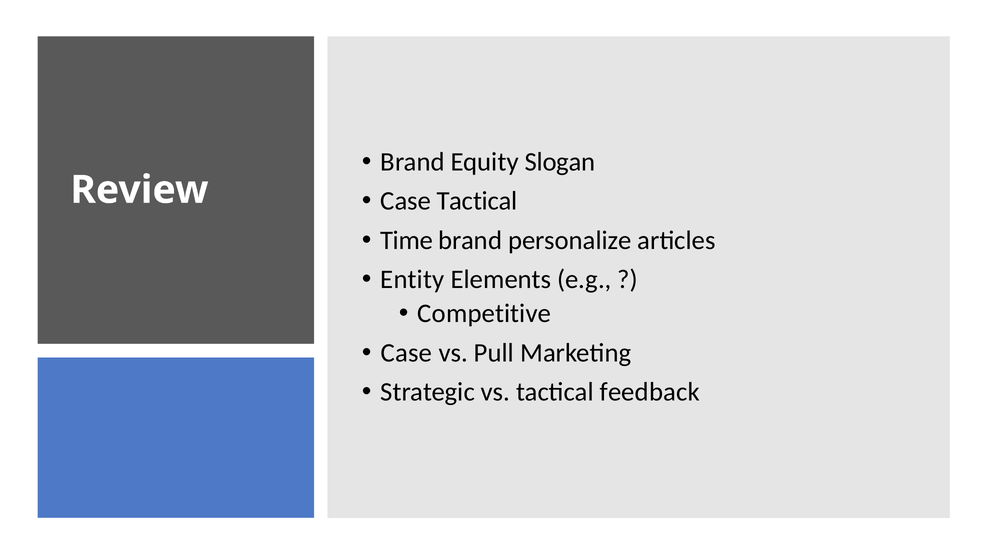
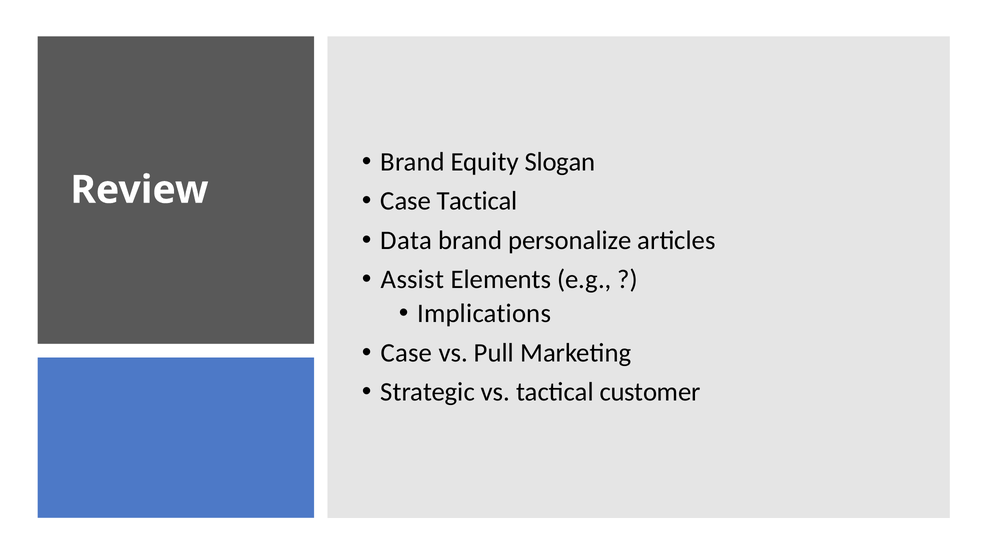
Time: Time -> Data (406, 240)
Entity: Entity -> Assist (412, 280)
Competitive: Competitive -> Implications (484, 314)
feedback: feedback -> customer (650, 392)
